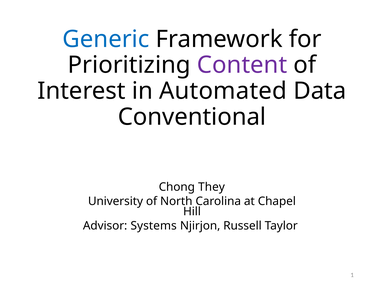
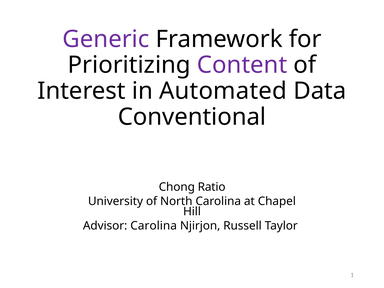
Generic colour: blue -> purple (106, 39)
They: They -> Ratio (212, 187)
Advisor Systems: Systems -> Carolina (154, 226)
